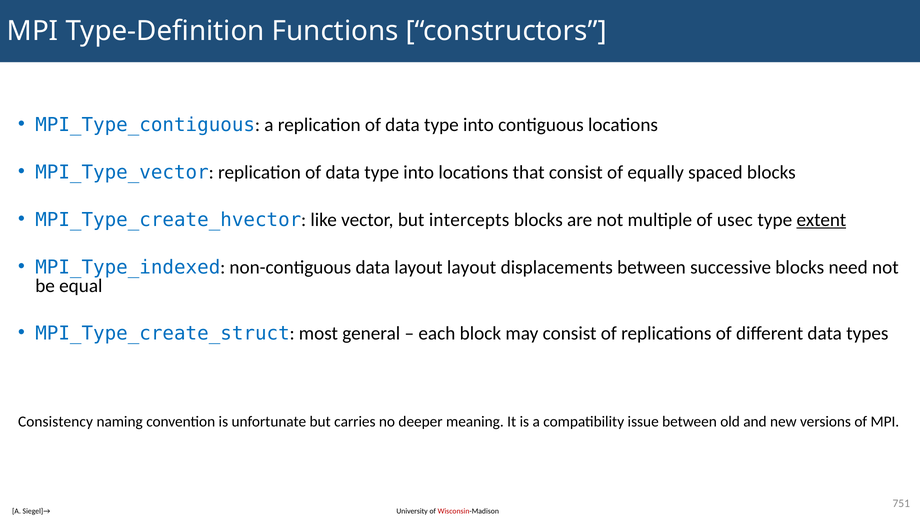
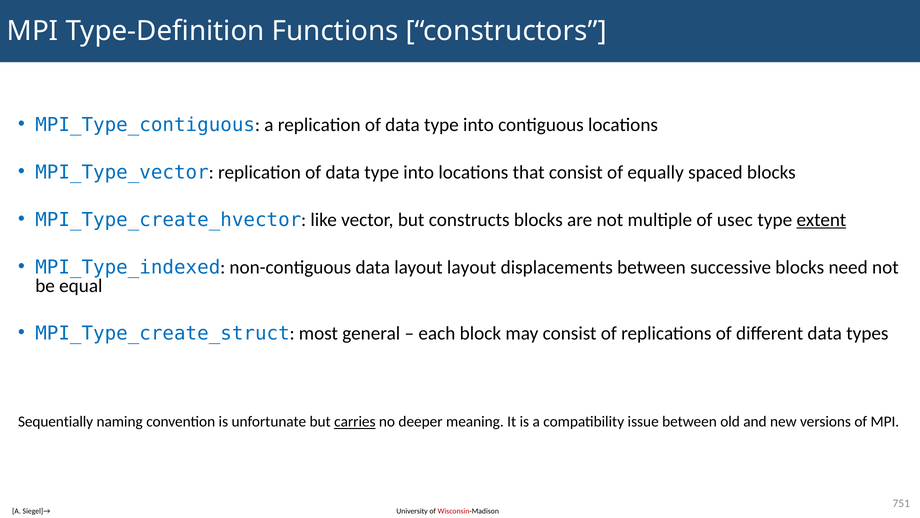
intercepts: intercepts -> constructs (469, 220)
Consistency: Consistency -> Sequentially (56, 421)
carries underline: none -> present (355, 421)
